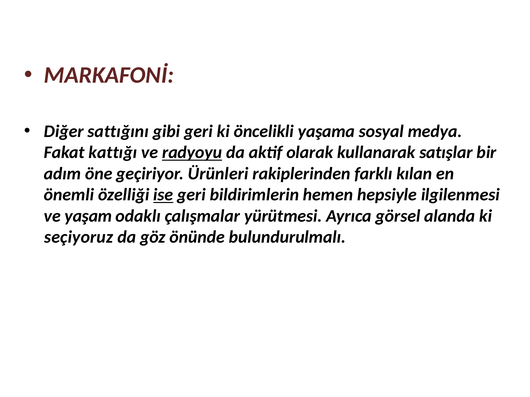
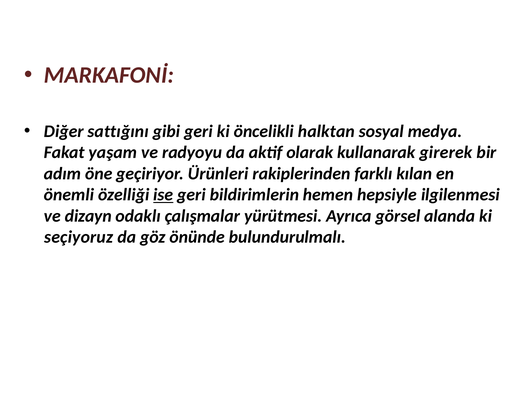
yaşama: yaşama -> halktan (326, 131)
kattığı: kattığı -> yaşam (113, 153)
radyoyu underline: present -> none (192, 153)
satışlar: satışlar -> girerek (446, 153)
yaşam: yaşam -> dizayn (88, 216)
